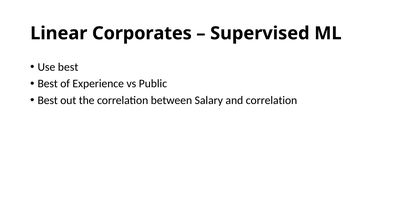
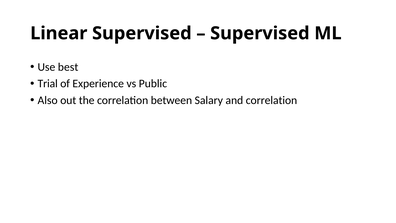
Linear Corporates: Corporates -> Supervised (142, 33)
Best: Best -> Trial (48, 84)
Best: Best -> Also (48, 100)
